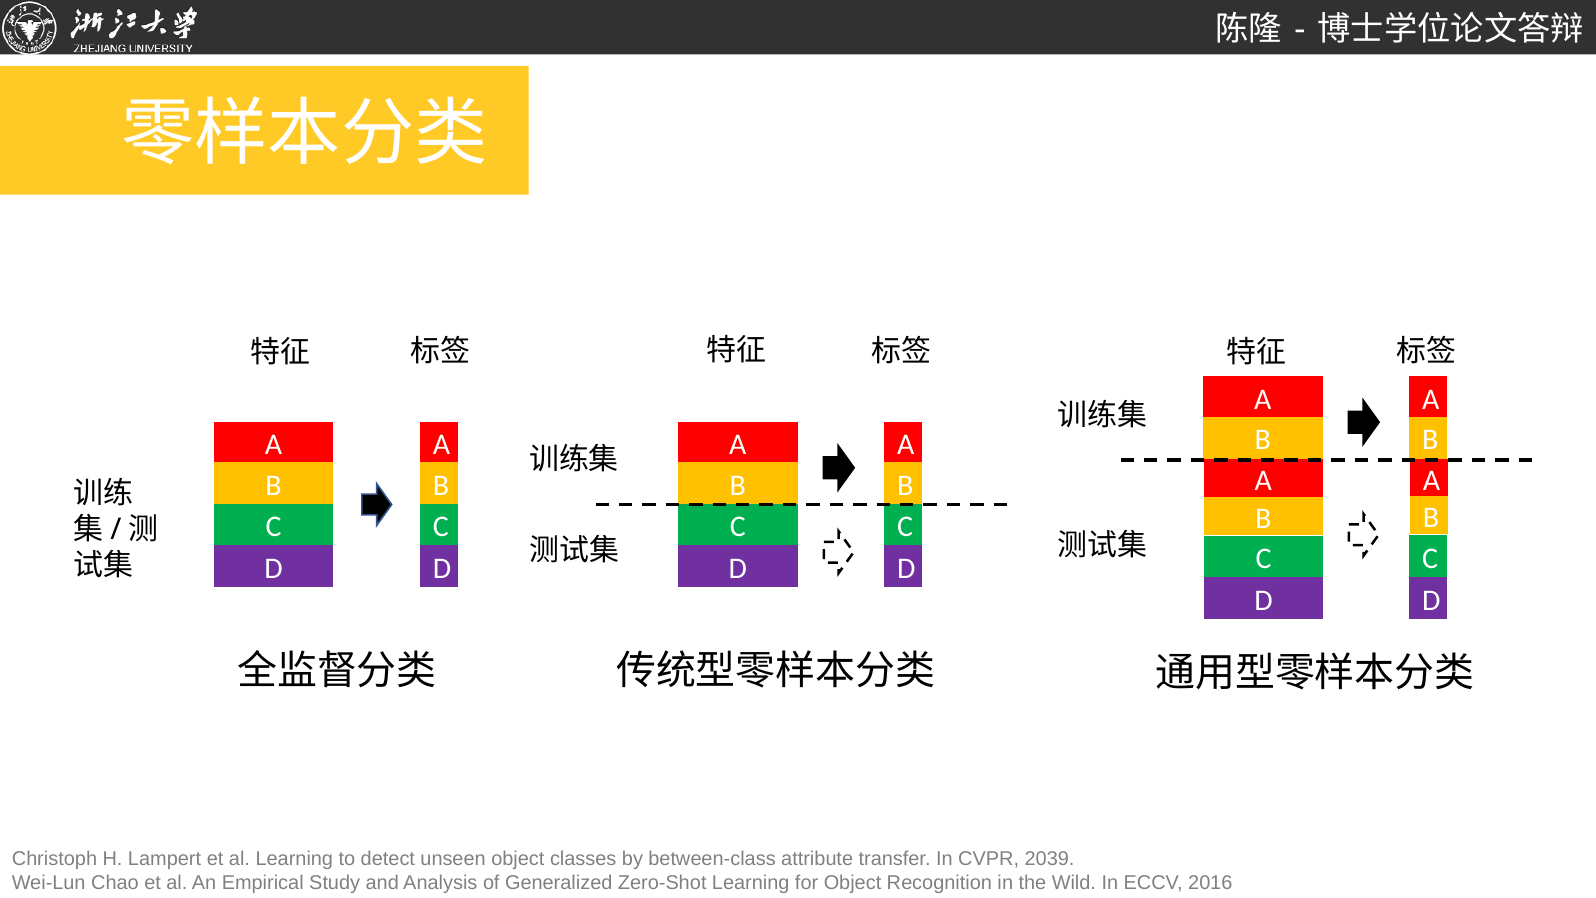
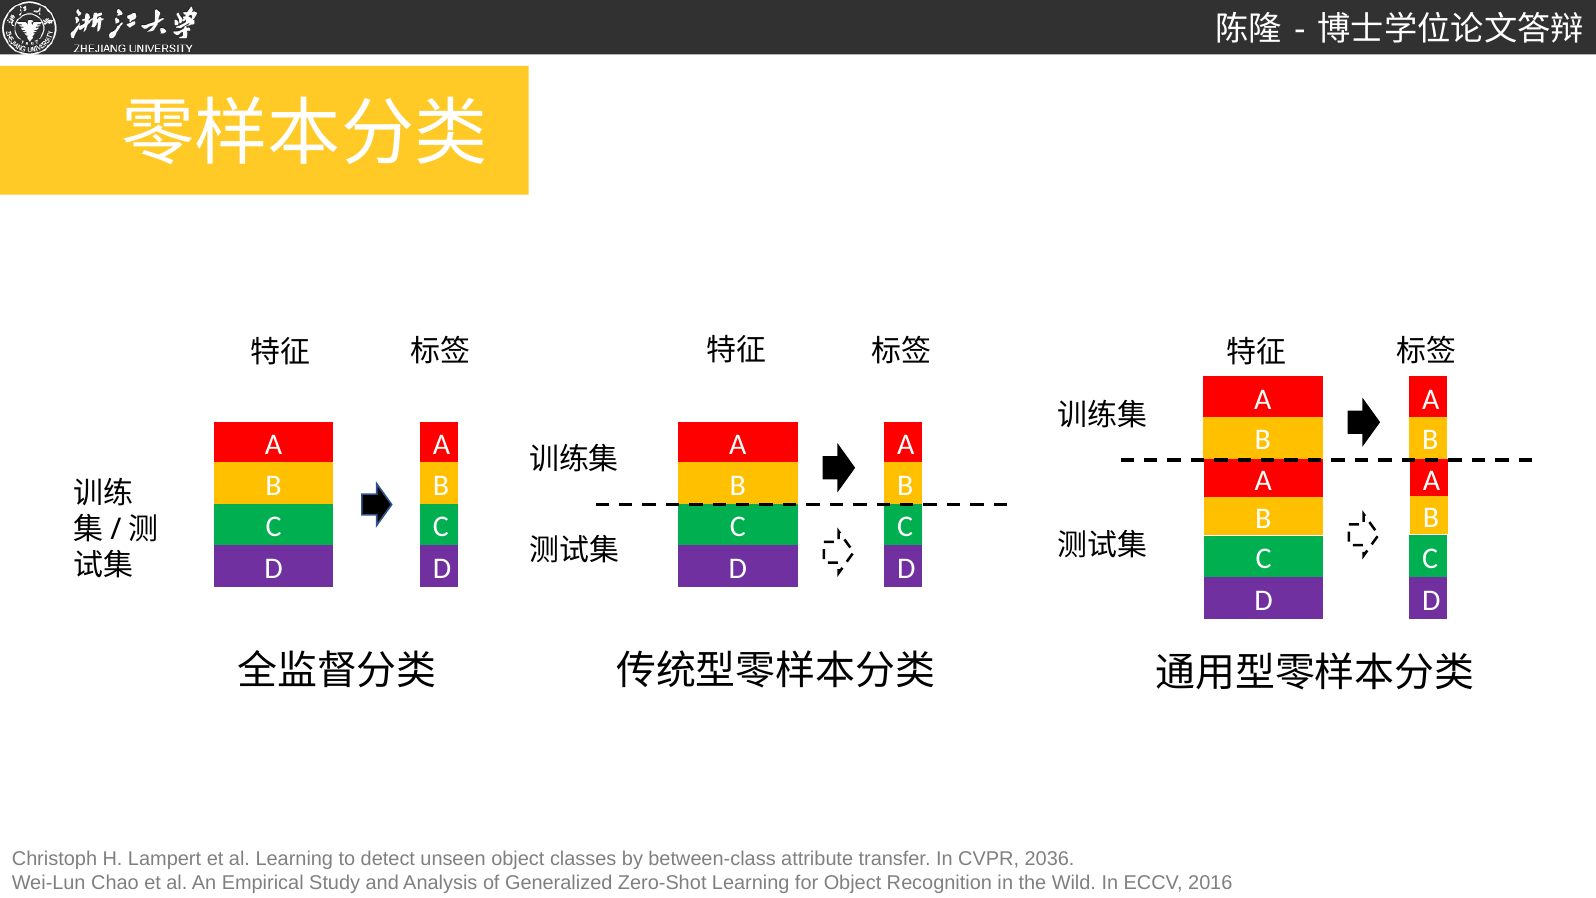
2039: 2039 -> 2036 (1050, 859)
